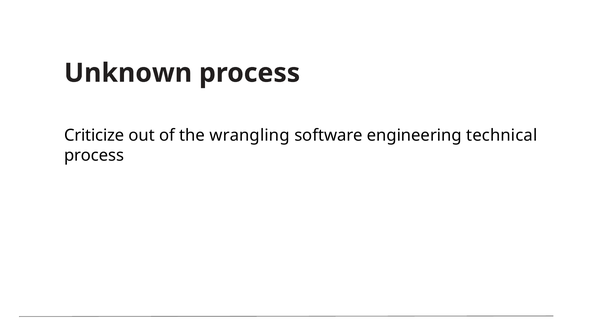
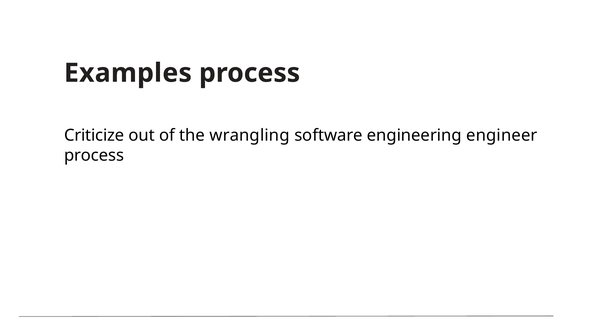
Unknown: Unknown -> Examples (128, 73)
technical: technical -> engineer (502, 135)
